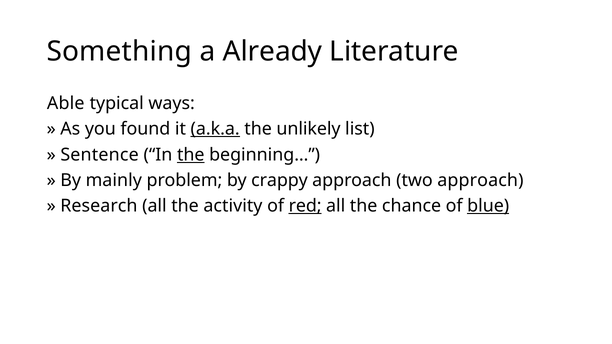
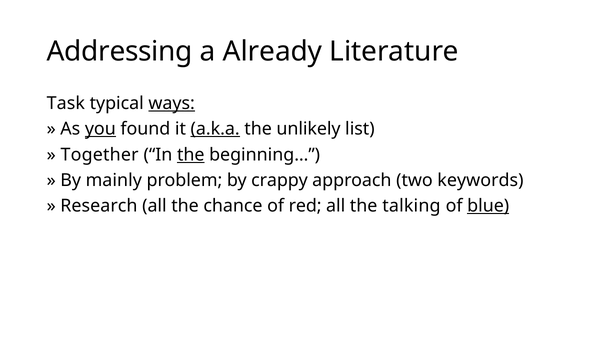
Something: Something -> Addressing (120, 51)
Able: Able -> Task (66, 103)
ways underline: none -> present (172, 103)
you underline: none -> present (100, 129)
Sentence: Sentence -> Together (100, 155)
two approach: approach -> keywords (480, 180)
activity: activity -> chance (233, 206)
red underline: present -> none (305, 206)
chance: chance -> talking (411, 206)
